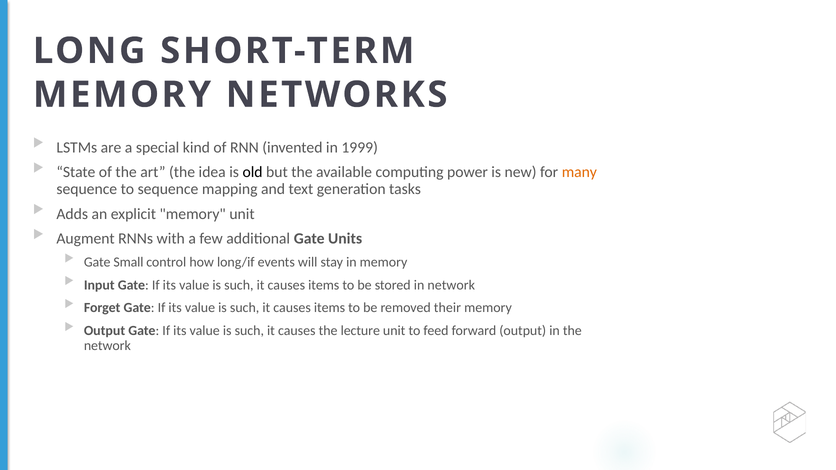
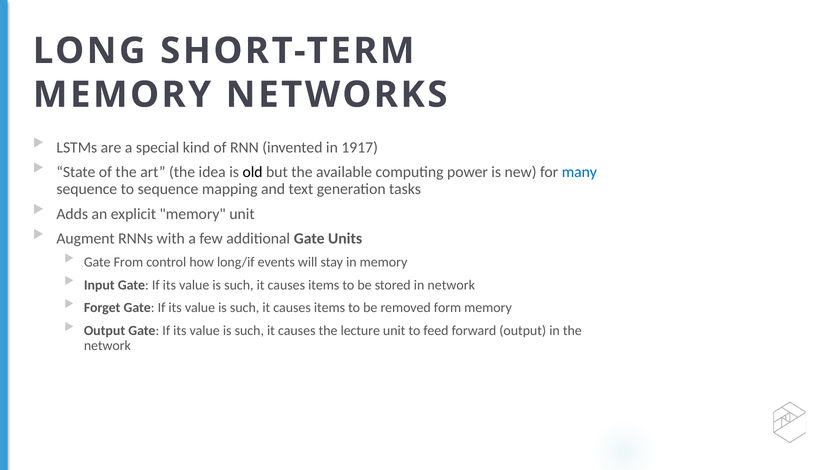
1999: 1999 -> 1917 (360, 148)
many colour: orange -> blue (579, 172)
Small: Small -> From (128, 262)
their: their -> form (448, 308)
